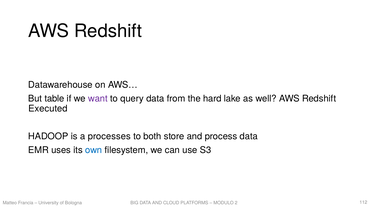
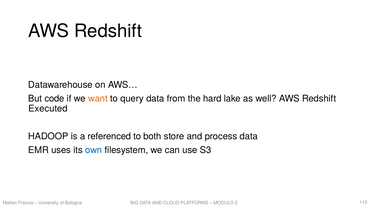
table: table -> code (54, 99)
want colour: purple -> orange (98, 99)
processes: processes -> referenced (109, 136)
